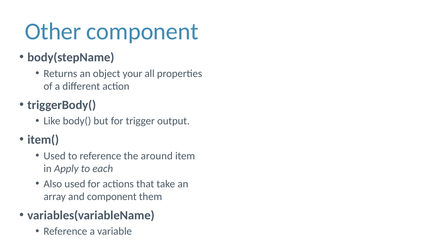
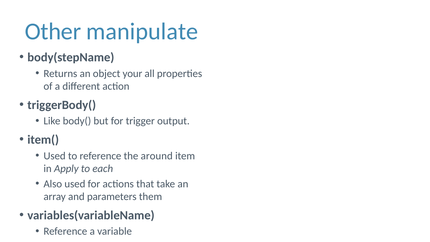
Other component: component -> manipulate (142, 32)
and component: component -> parameters (112, 197)
